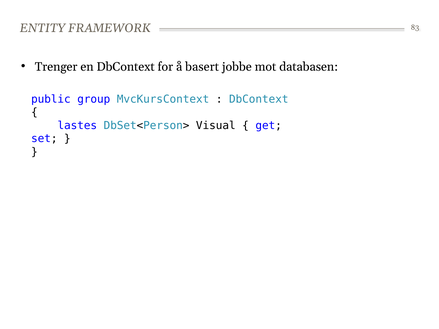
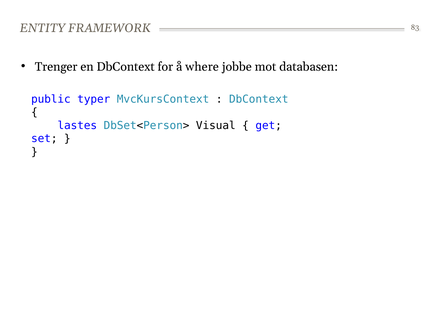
basert: basert -> where (202, 67)
group: group -> typer (94, 99)
